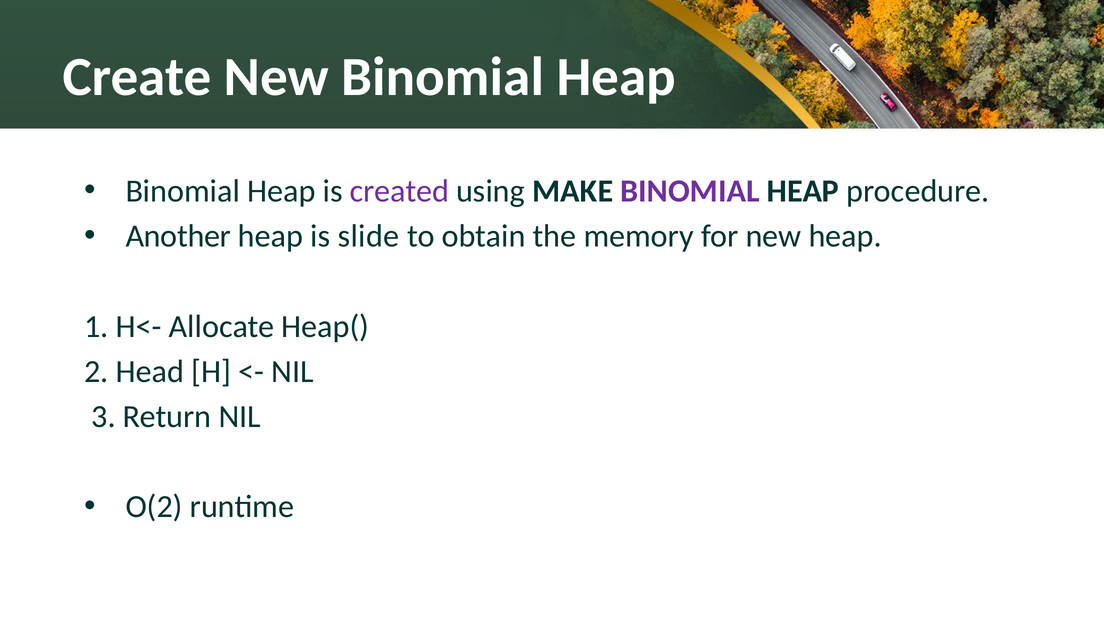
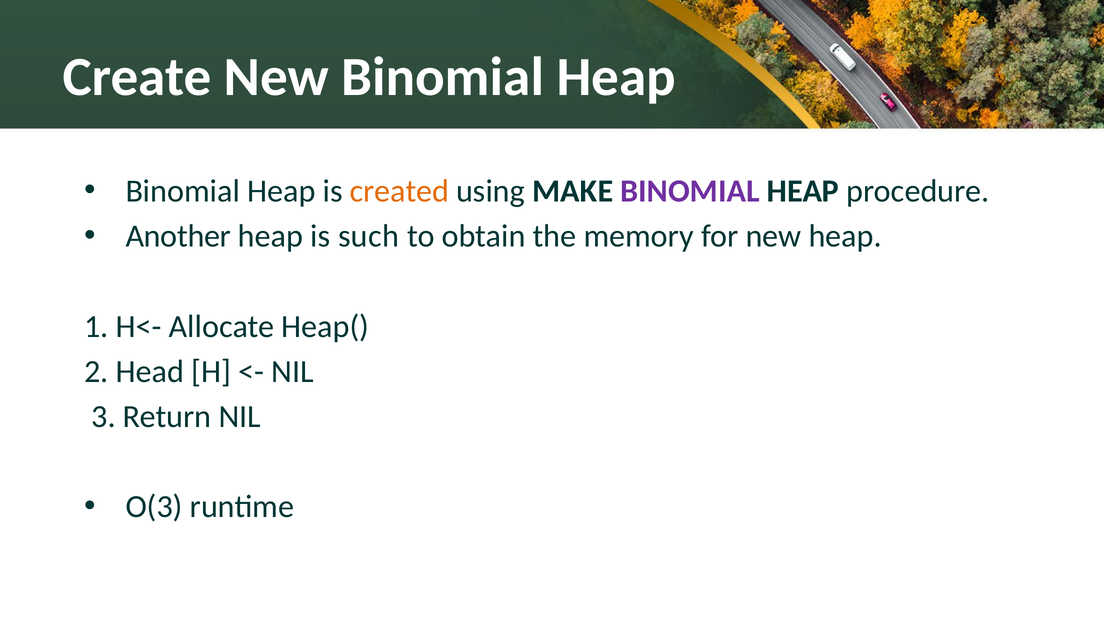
created colour: purple -> orange (399, 191)
slide: slide -> such (369, 236)
O(2: O(2 -> O(3 (154, 507)
